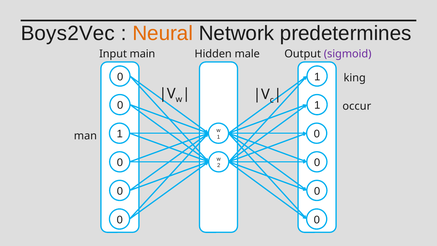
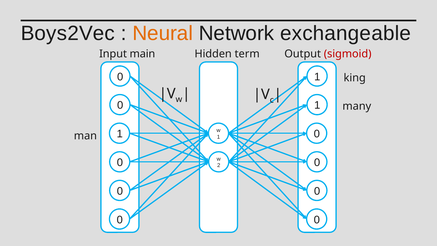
predetermines: predetermines -> exchangeable (346, 33)
male: male -> term (247, 54)
sigmoid colour: purple -> red (348, 54)
occur: occur -> many (357, 106)
